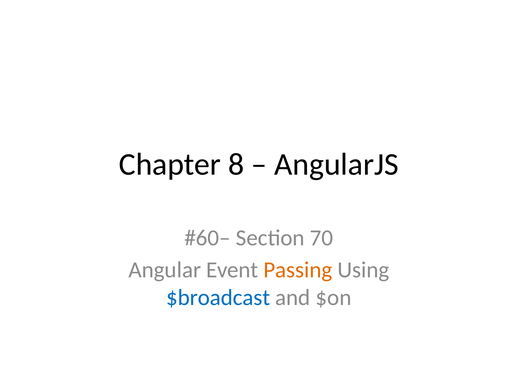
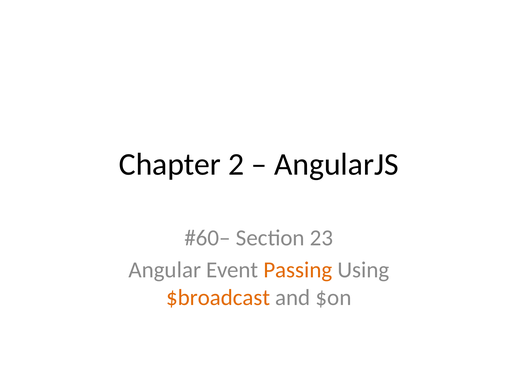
8: 8 -> 2 (236, 165)
70: 70 -> 23 (322, 238)
$broadcast colour: blue -> orange (218, 298)
